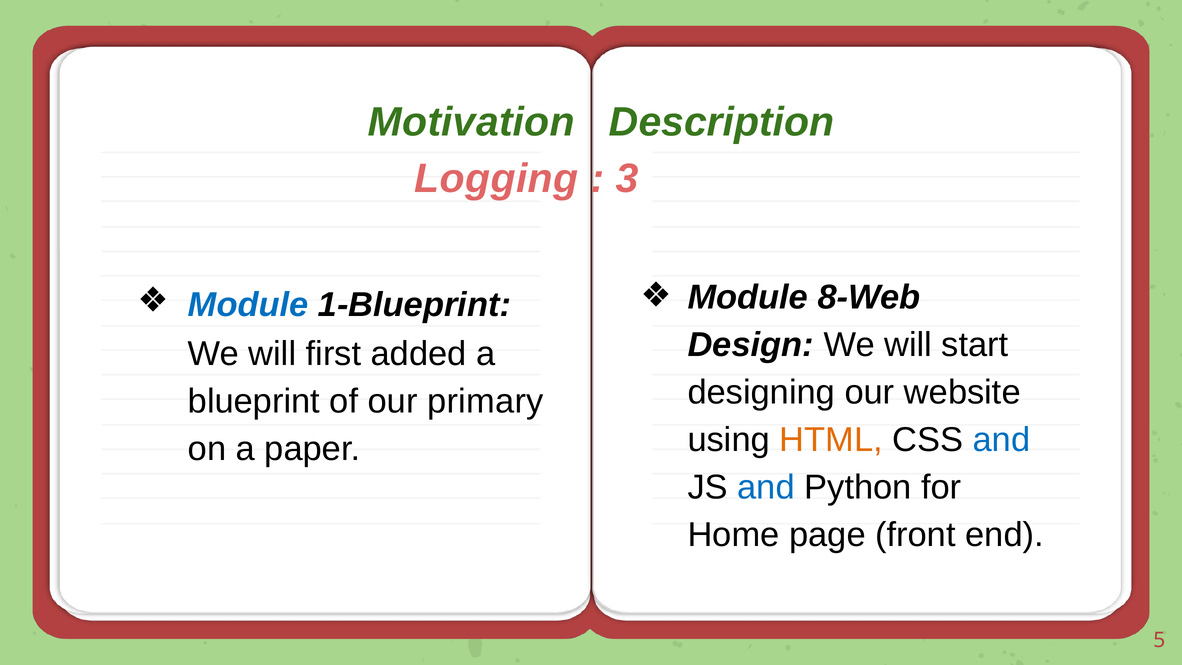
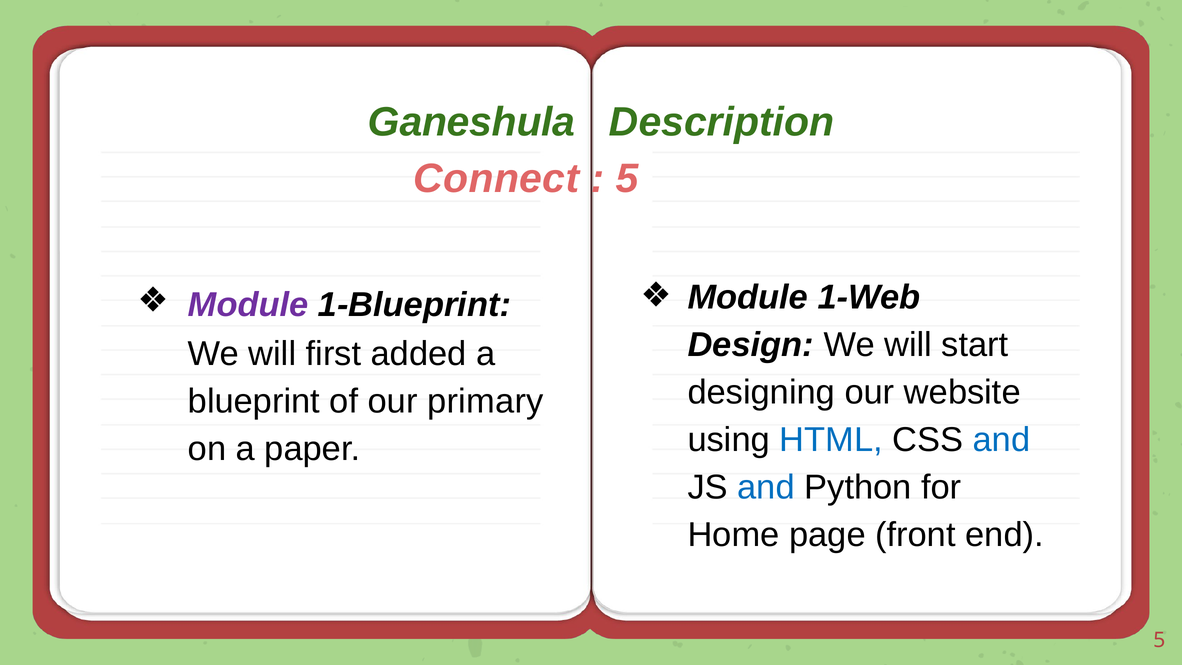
Motivation: Motivation -> Ganeshula (472, 122)
Logging: Logging -> Connect (496, 179)
3: 3 -> 5 (627, 179)
8-Web: 8-Web -> 1-Web (869, 297)
Module colour: blue -> purple (248, 305)
HTML colour: orange -> blue (831, 440)
